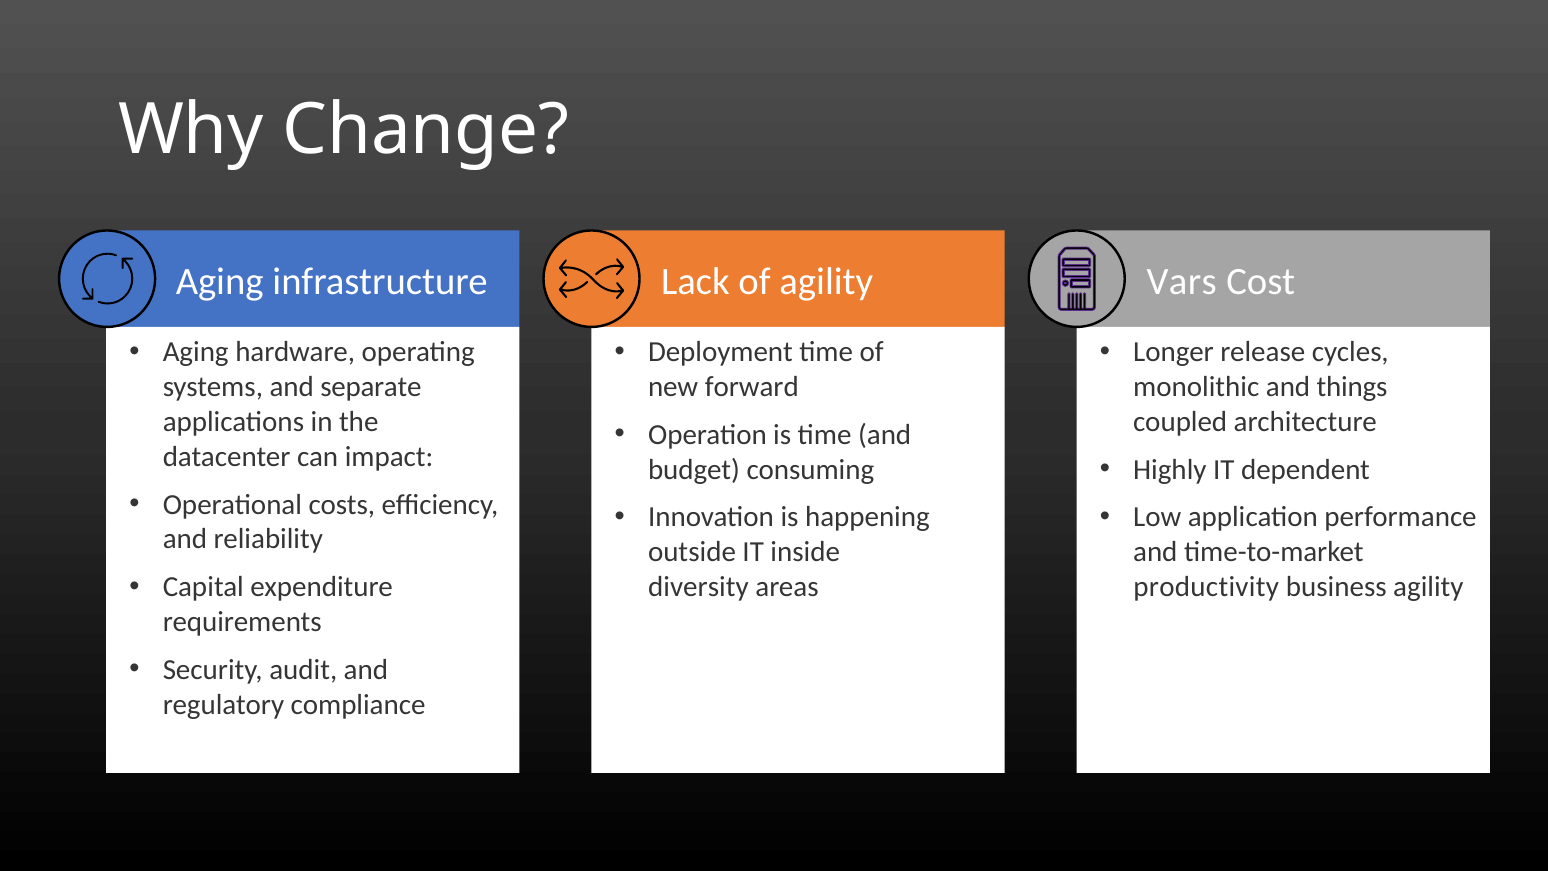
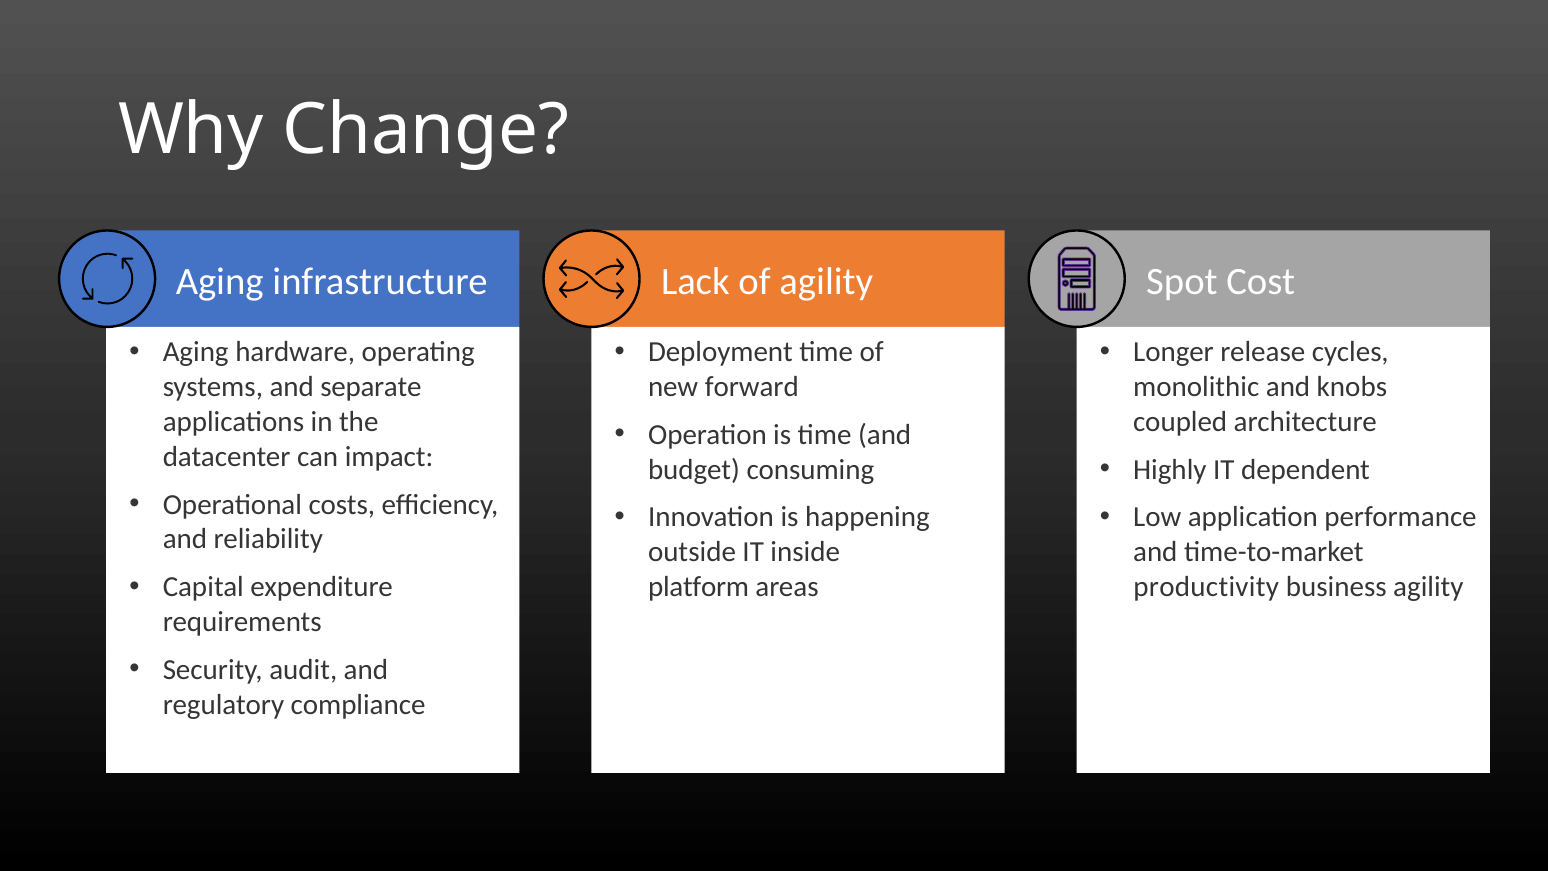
Vars: Vars -> Spot (1182, 281)
things: things -> knobs (1352, 387)
diversity: diversity -> platform (699, 587)
